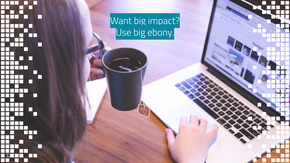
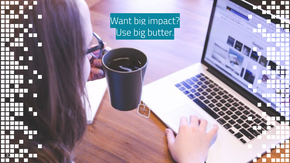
ebony: ebony -> butter (161, 33)
